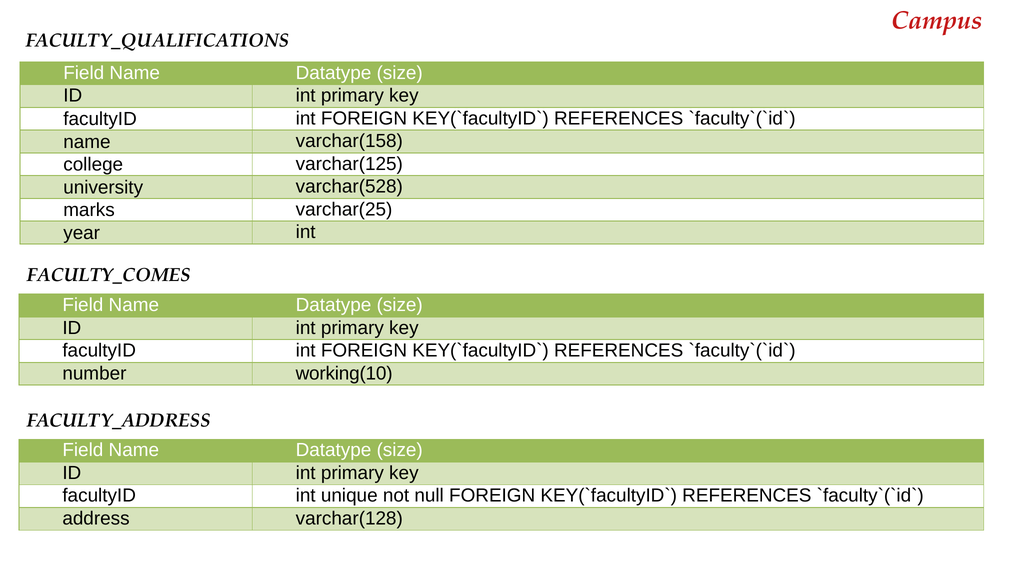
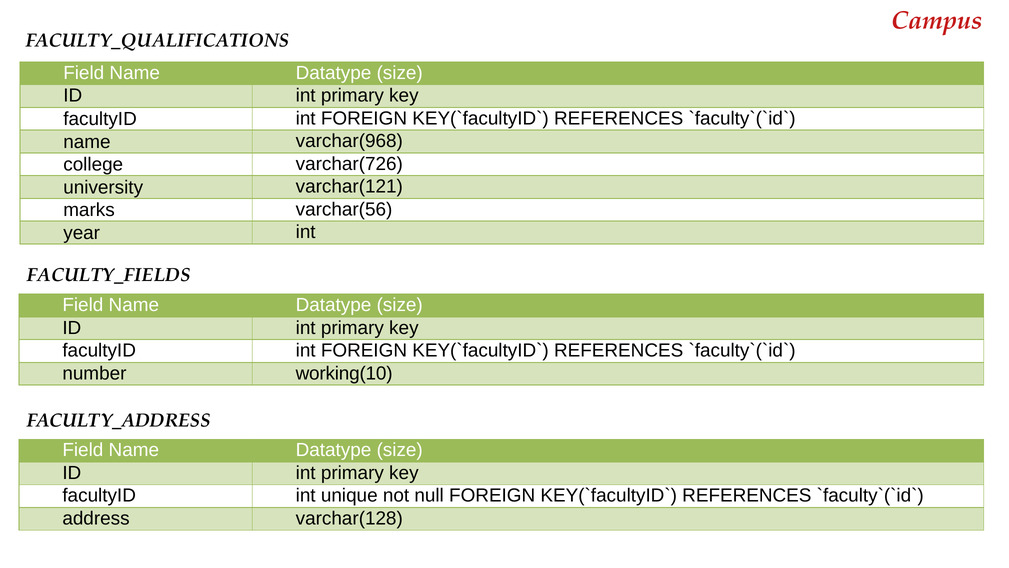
varchar(158: varchar(158 -> varchar(968 (349, 141)
varchar(125: varchar(125 -> varchar(726 (349, 164)
varchar(528: varchar(528 -> varchar(121 (349, 186)
varchar(25: varchar(25 -> varchar(56 (344, 209)
FACULTY_COMES: FACULTY_COMES -> FACULTY_FIELDS (109, 275)
